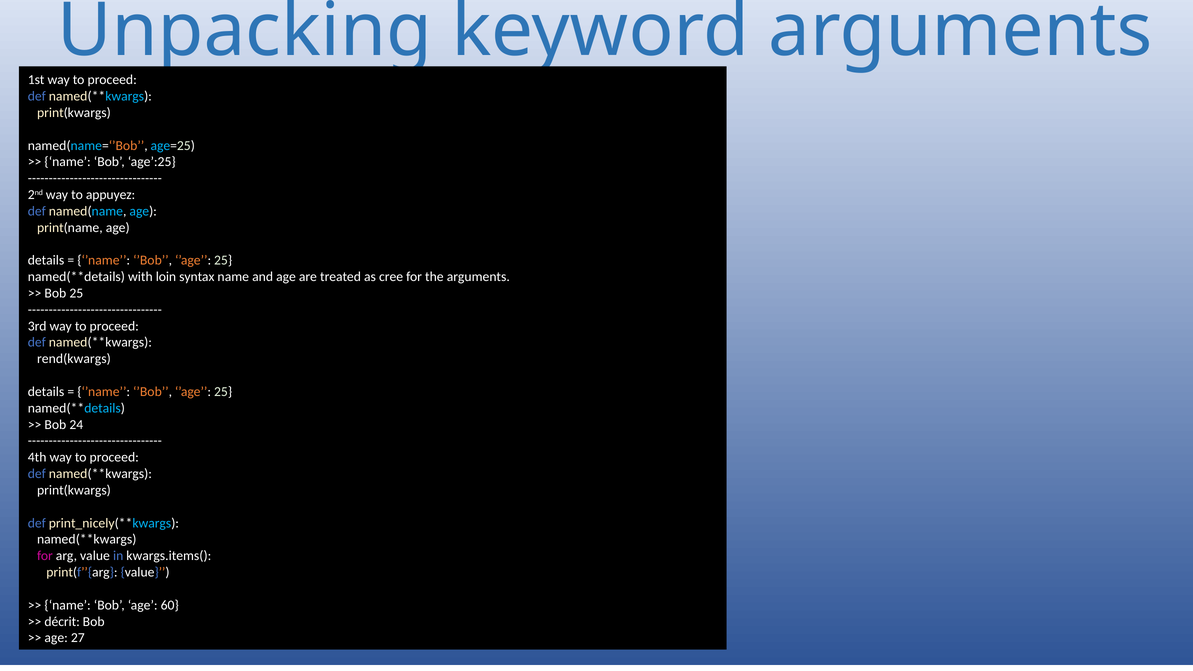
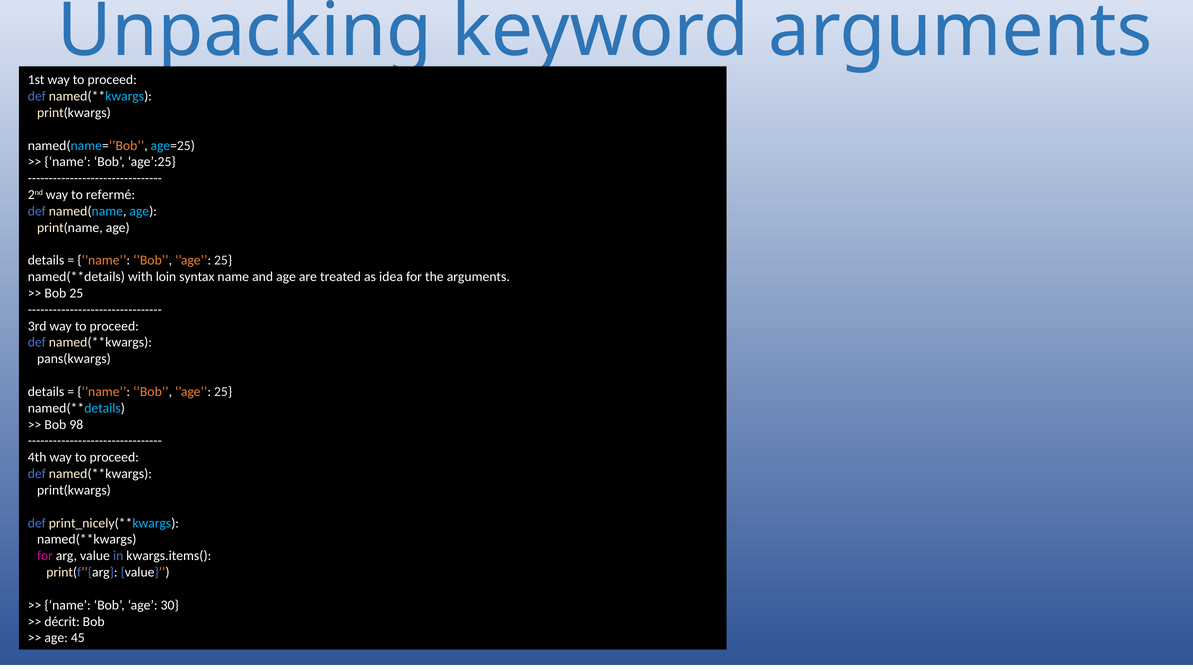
appuyez: appuyez -> refermé (110, 195)
cree: cree -> idea (391, 277)
rend(kwargs: rend(kwargs -> pans(kwargs (74, 359)
24: 24 -> 98 (76, 425)
60: 60 -> 30 (170, 605)
27: 27 -> 45 (78, 638)
